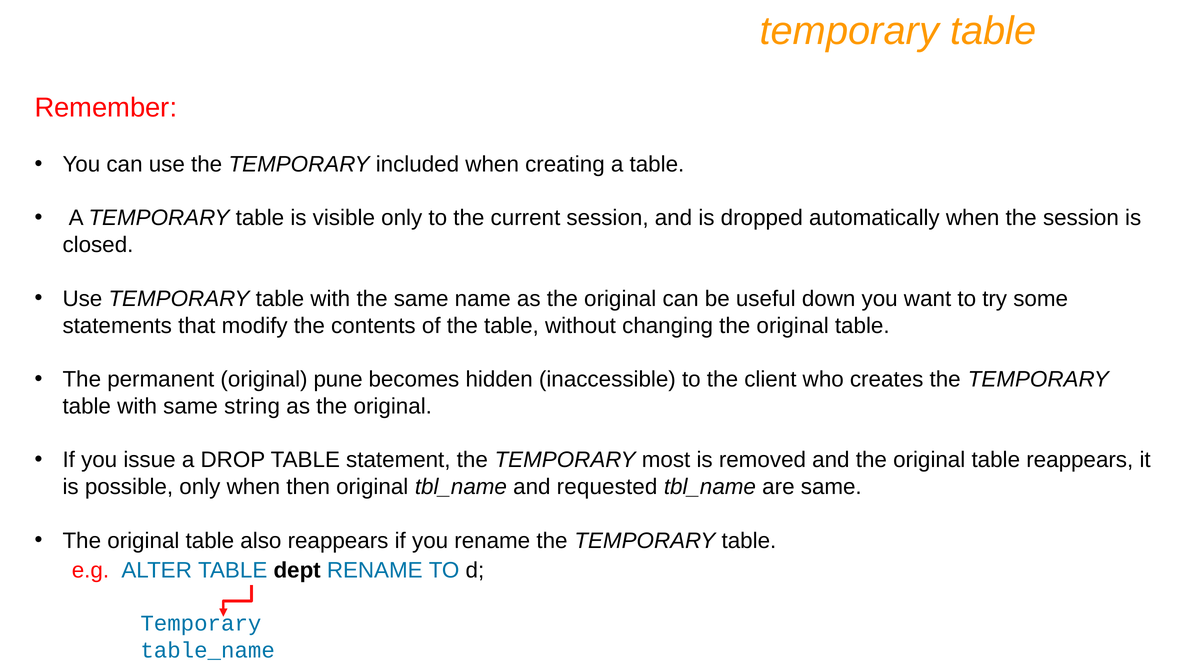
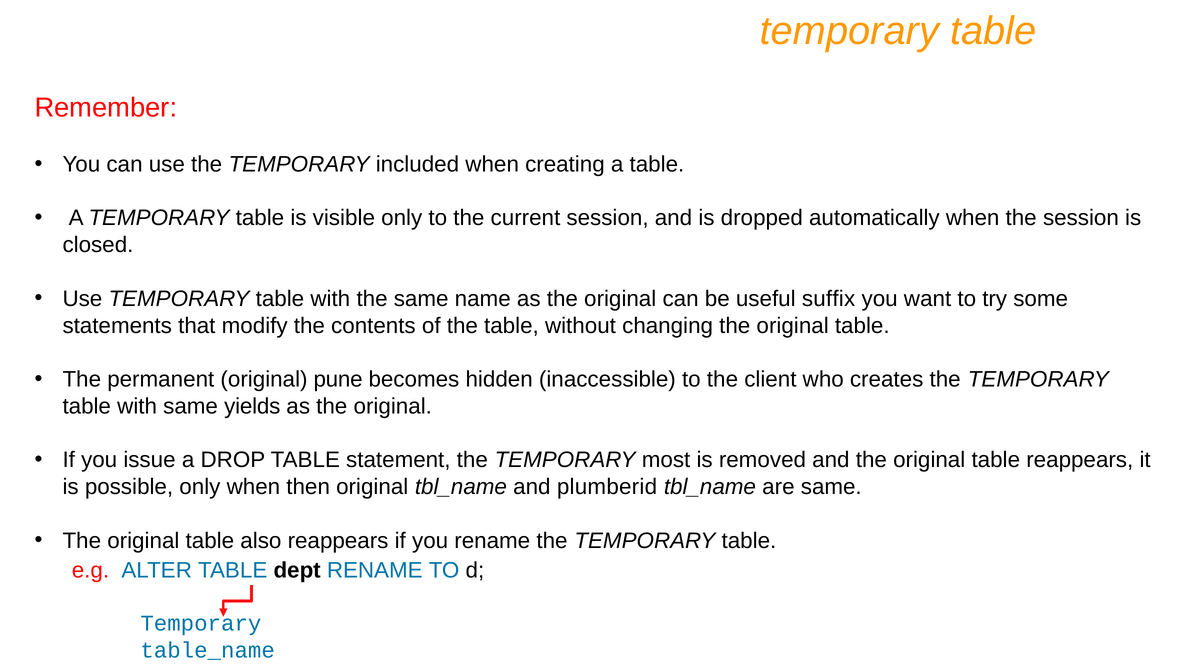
down: down -> suffix (829, 299)
string: string -> yields (252, 406)
requested: requested -> plumberid (607, 487)
